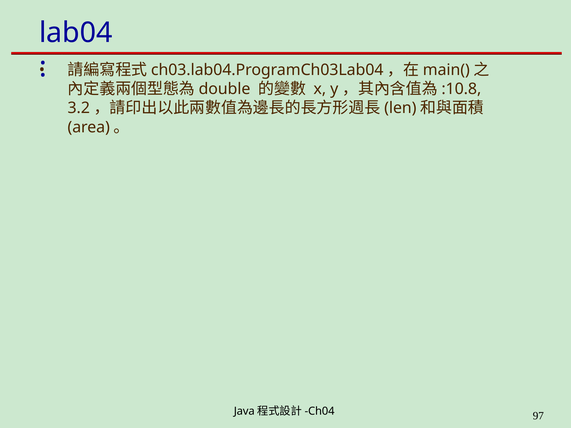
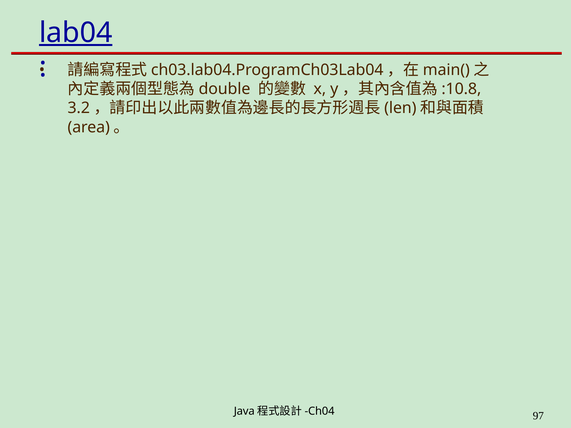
lab04 underline: none -> present (76, 33)
